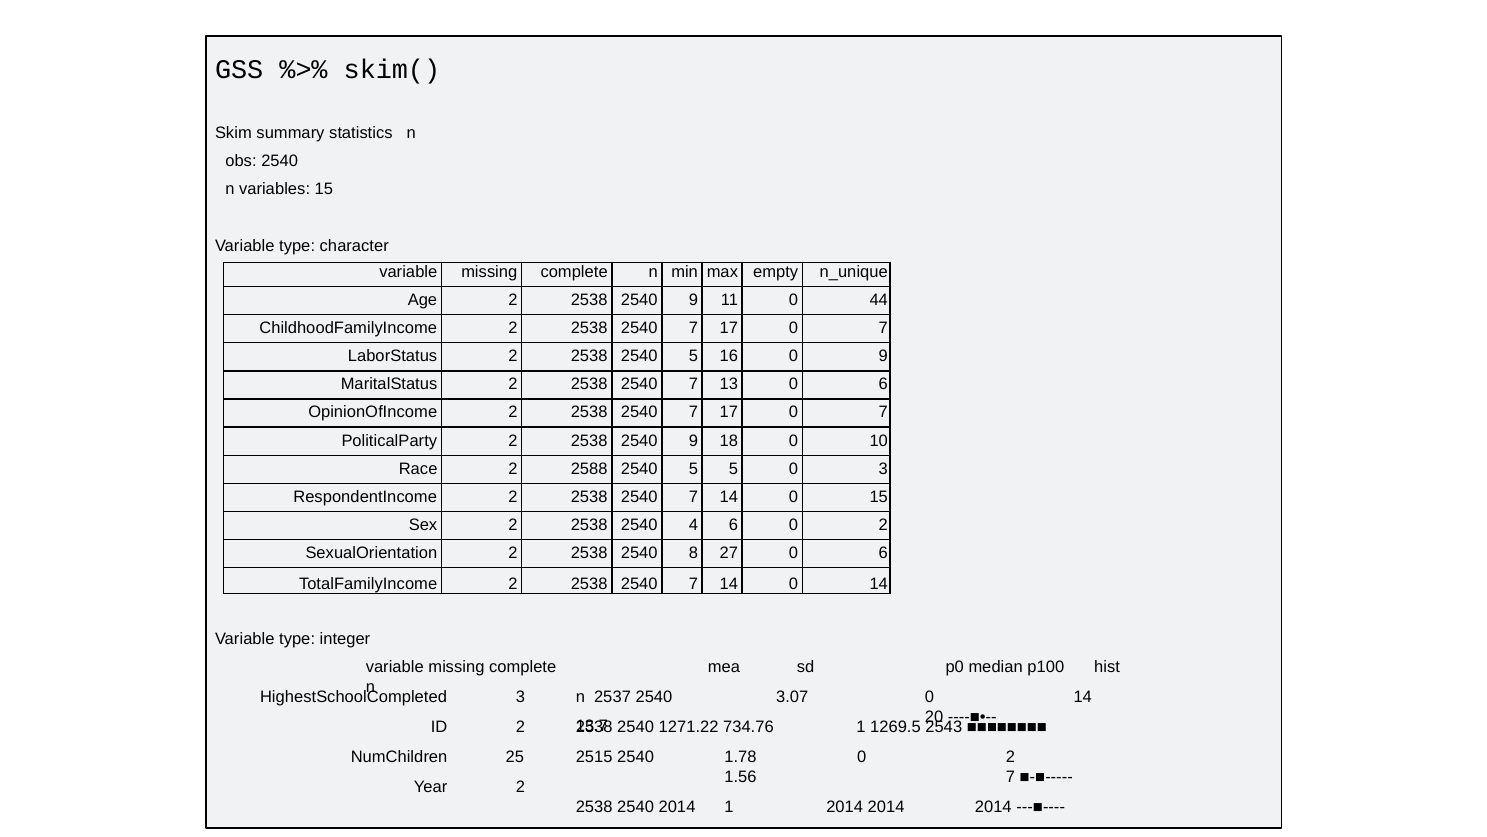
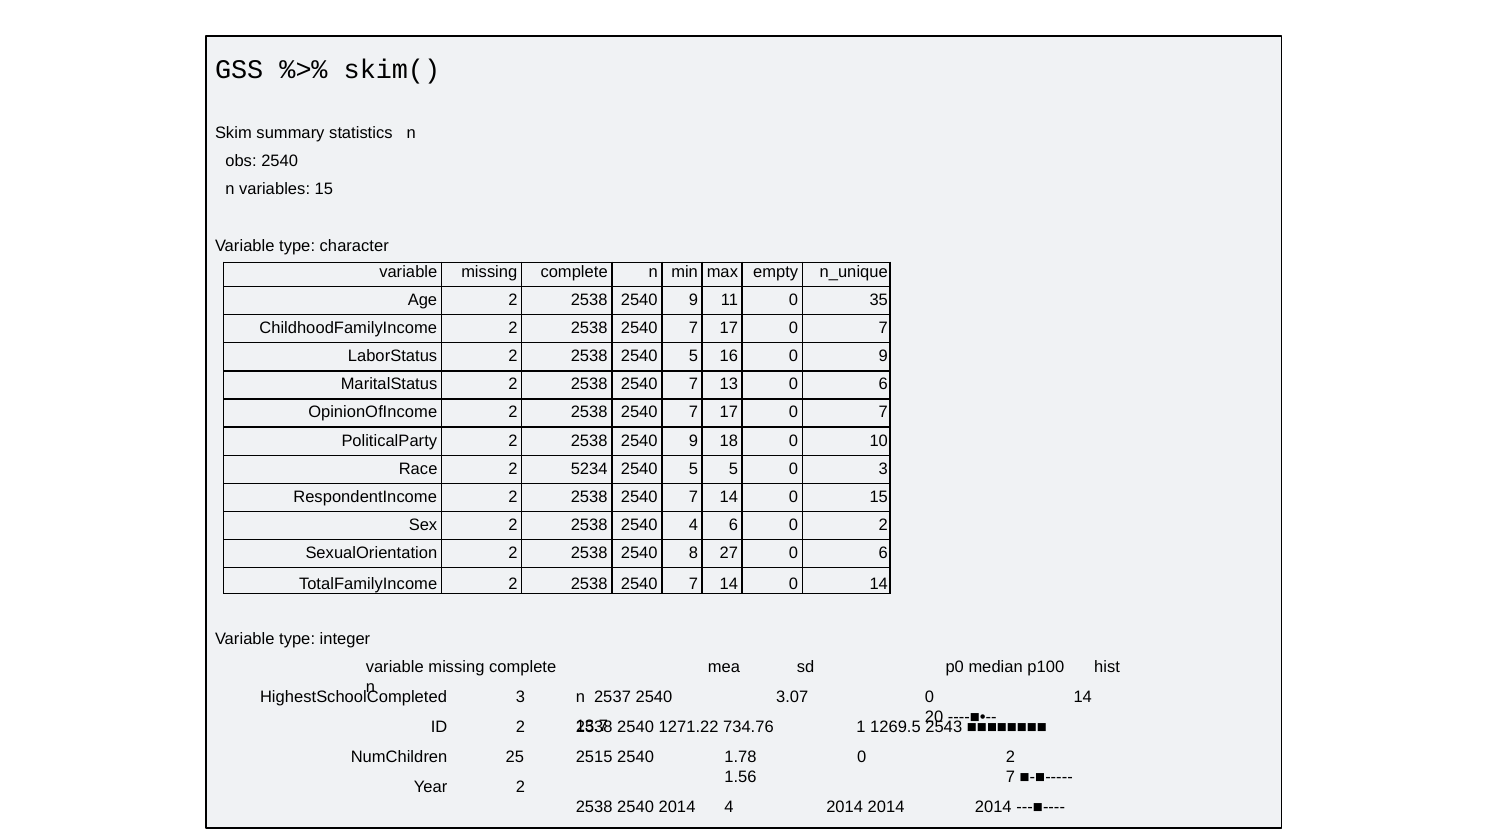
44: 44 -> 35 (879, 300)
2588: 2588 -> 5234 (589, 468)
2014 1: 1 -> 4 (729, 807)
